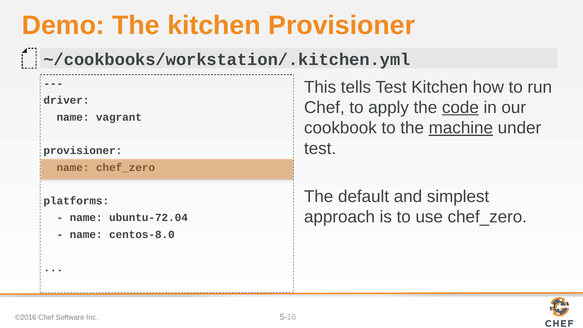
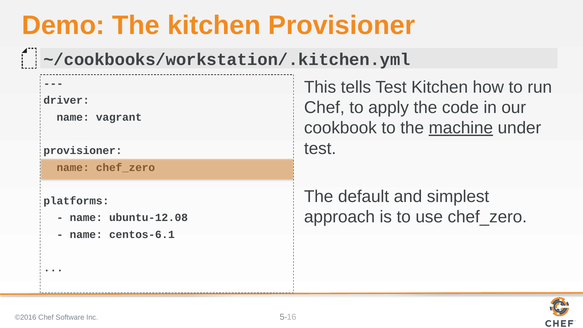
code underline: present -> none (460, 108)
ubuntu-72.04: ubuntu-72.04 -> ubuntu-12.08 (148, 218)
centos-8.0: centos-8.0 -> centos-6.1 (142, 234)
